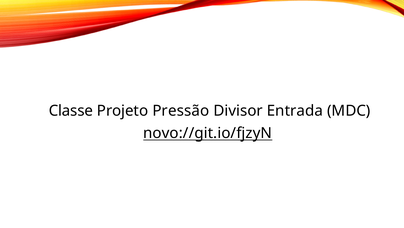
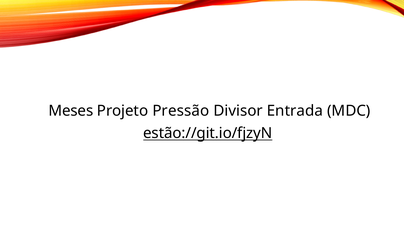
Classe: Classe -> Meses (71, 110)
novo://git.io/fjzyN: novo://git.io/fjzyN -> estão://git.io/fjzyN (208, 133)
